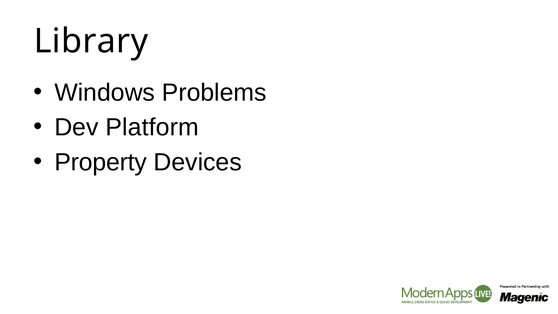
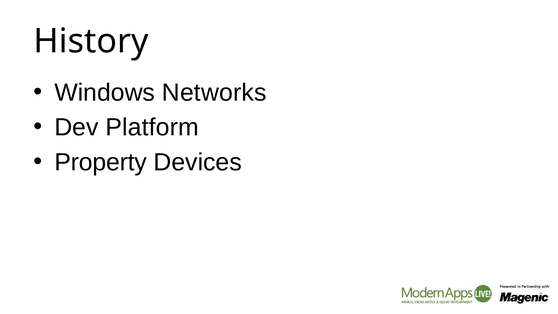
Library: Library -> History (91, 41)
Problems: Problems -> Networks (214, 93)
